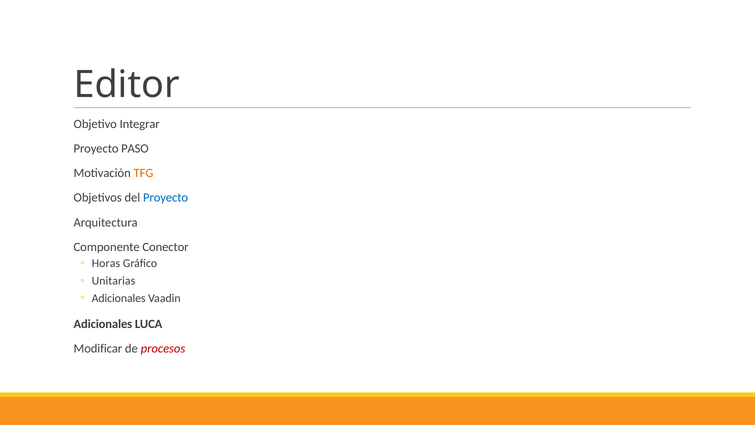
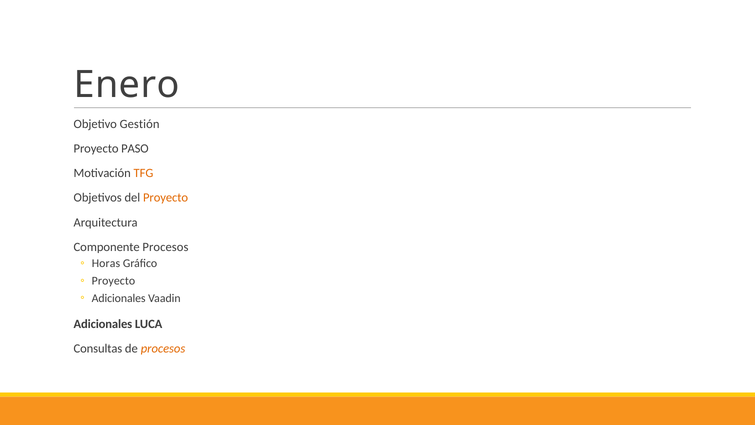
Editor: Editor -> Enero (127, 85)
Integrar: Integrar -> Gestión (140, 124)
Proyecto colour: blue -> orange (166, 198)
Componente Conector: Conector -> Procesos (165, 247)
Unitarias: Unitarias -> Proyecto (113, 281)
Modificar: Modificar -> Consultas (98, 348)
procesos colour: red -> orange (163, 348)
